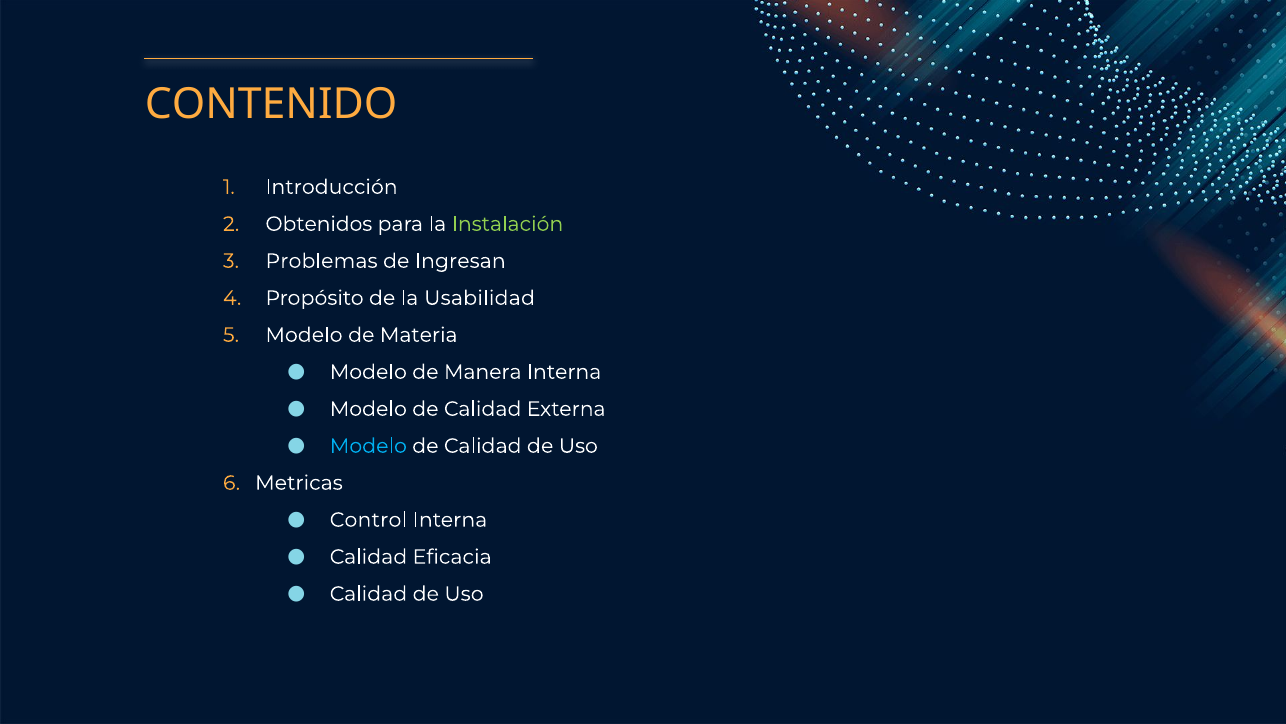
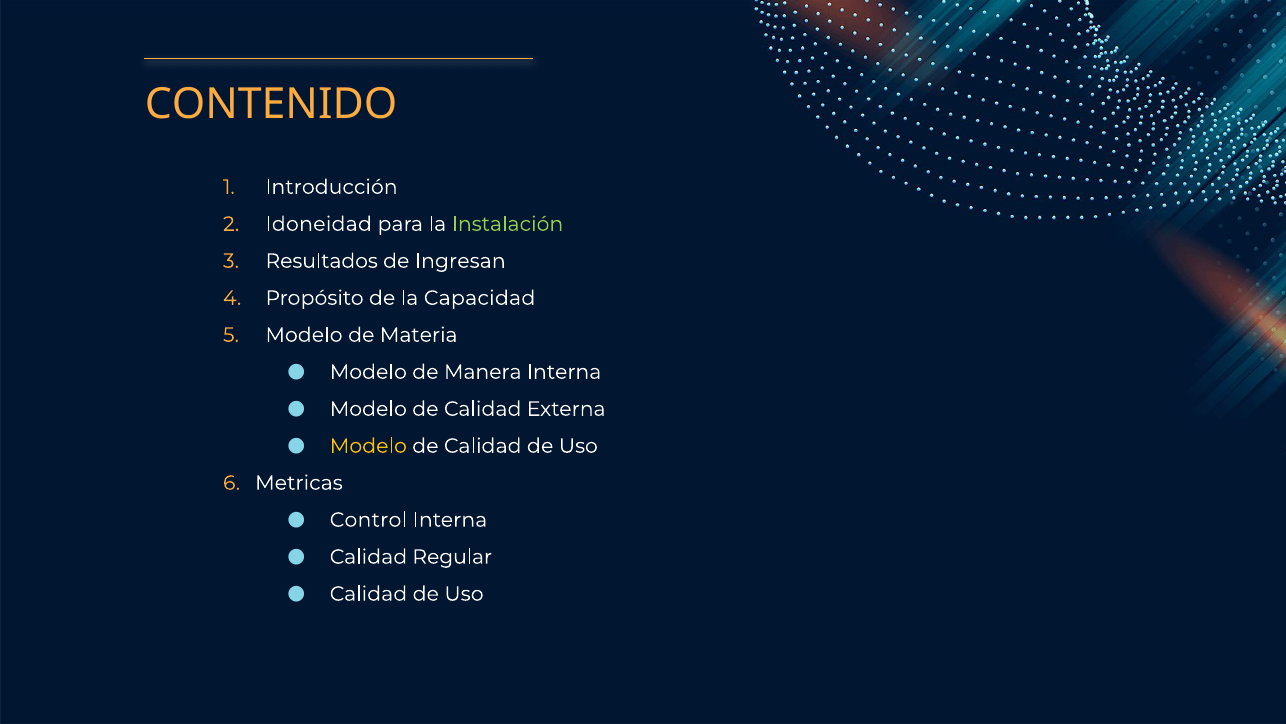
Obtenidos: Obtenidos -> Idoneidad (319, 224)
Problemas: Problemas -> Resultados (322, 261)
Usabilidad: Usabilidad -> Capacidad (480, 298)
Modelo colour: light blue -> yellow (368, 446)
Eficacia: Eficacia -> Regular (452, 556)
